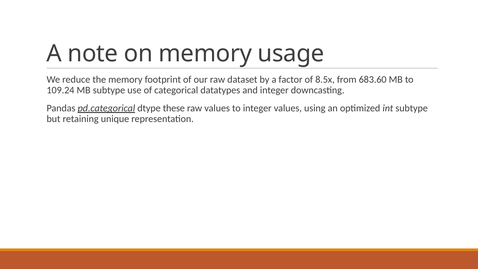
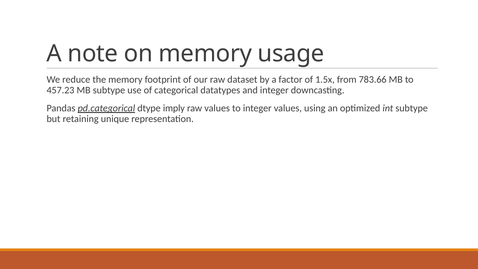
8.5x: 8.5x -> 1.5x (325, 79)
683.60: 683.60 -> 783.66 (373, 79)
109.24: 109.24 -> 457.23 (60, 90)
these: these -> imply (174, 108)
